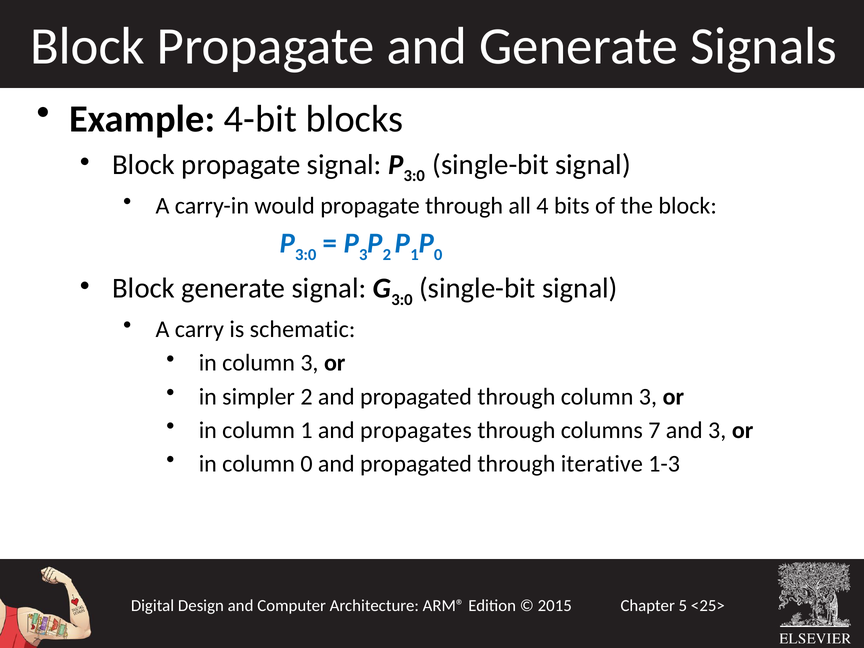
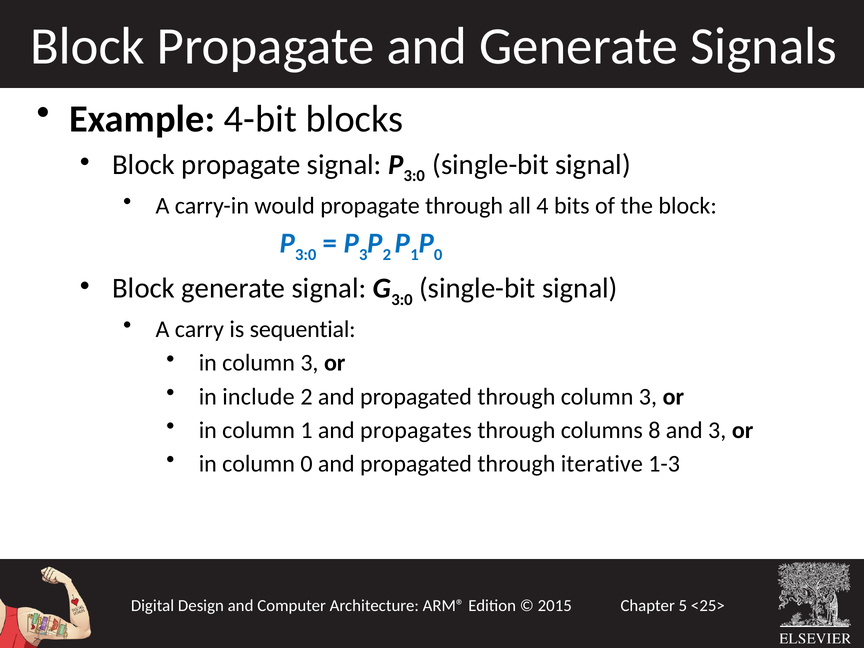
schematic: schematic -> sequential (303, 329)
simpler: simpler -> include (258, 397)
7: 7 -> 8 (654, 430)
